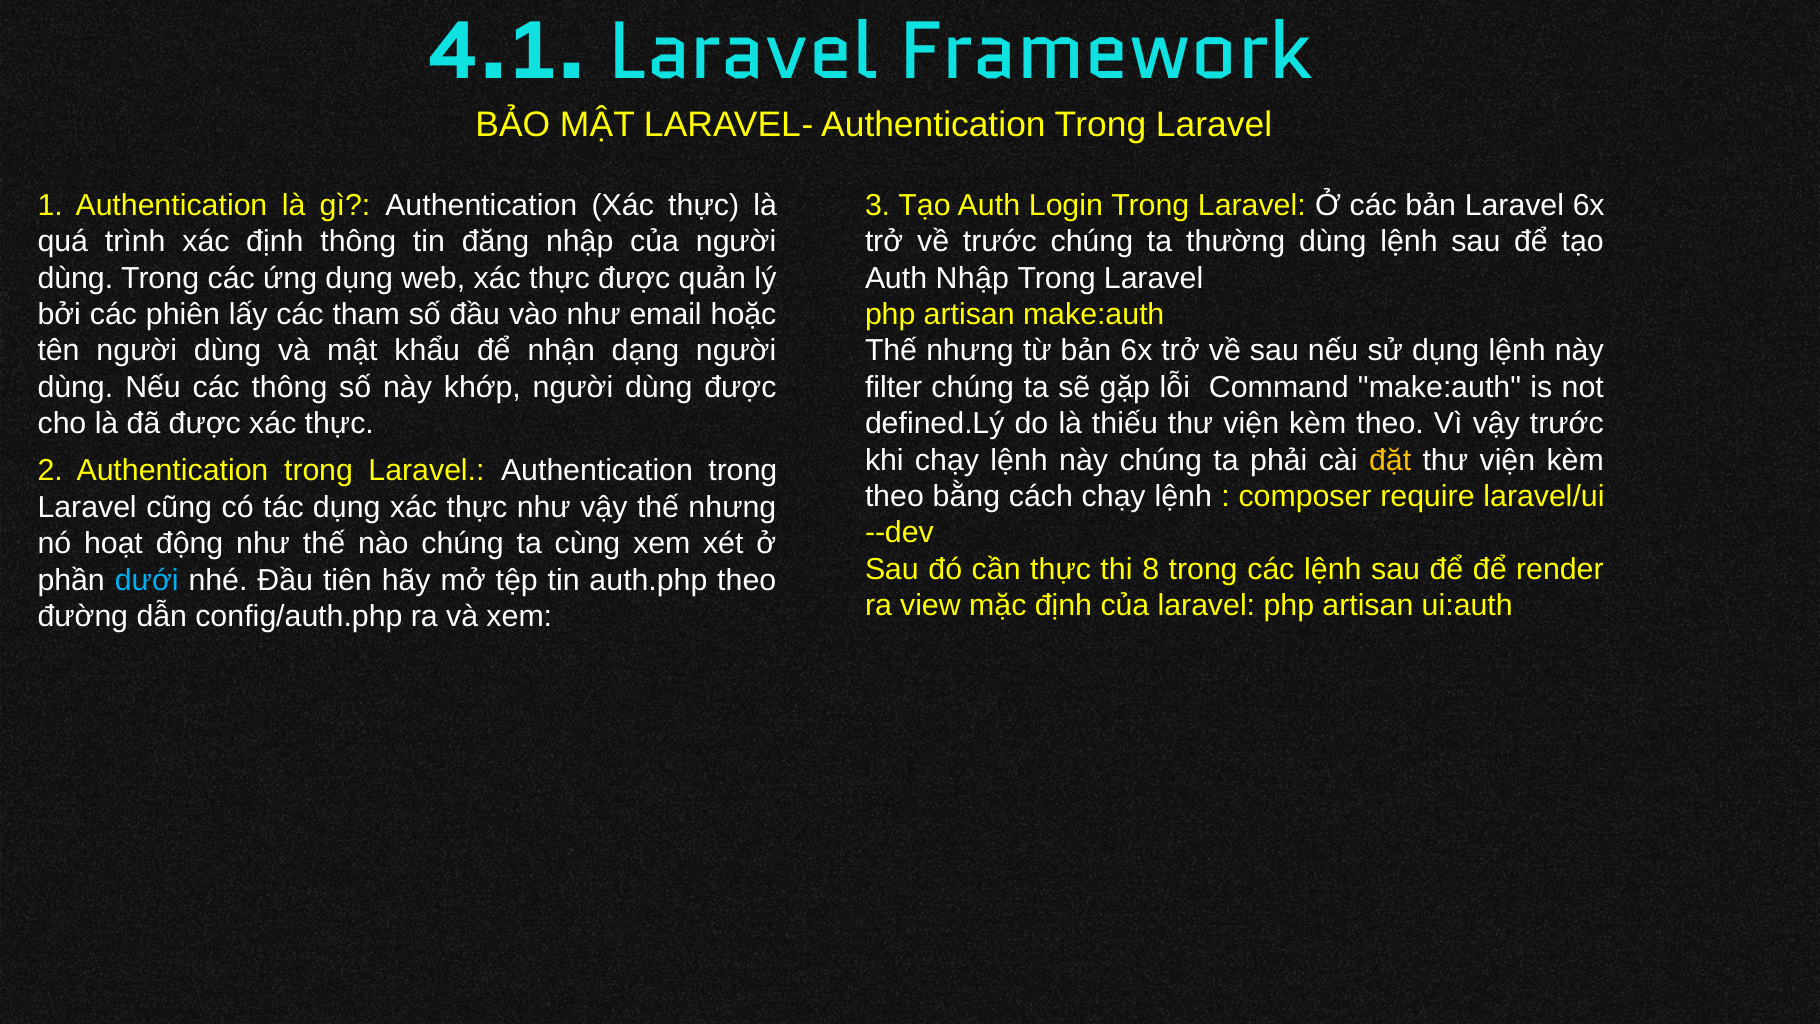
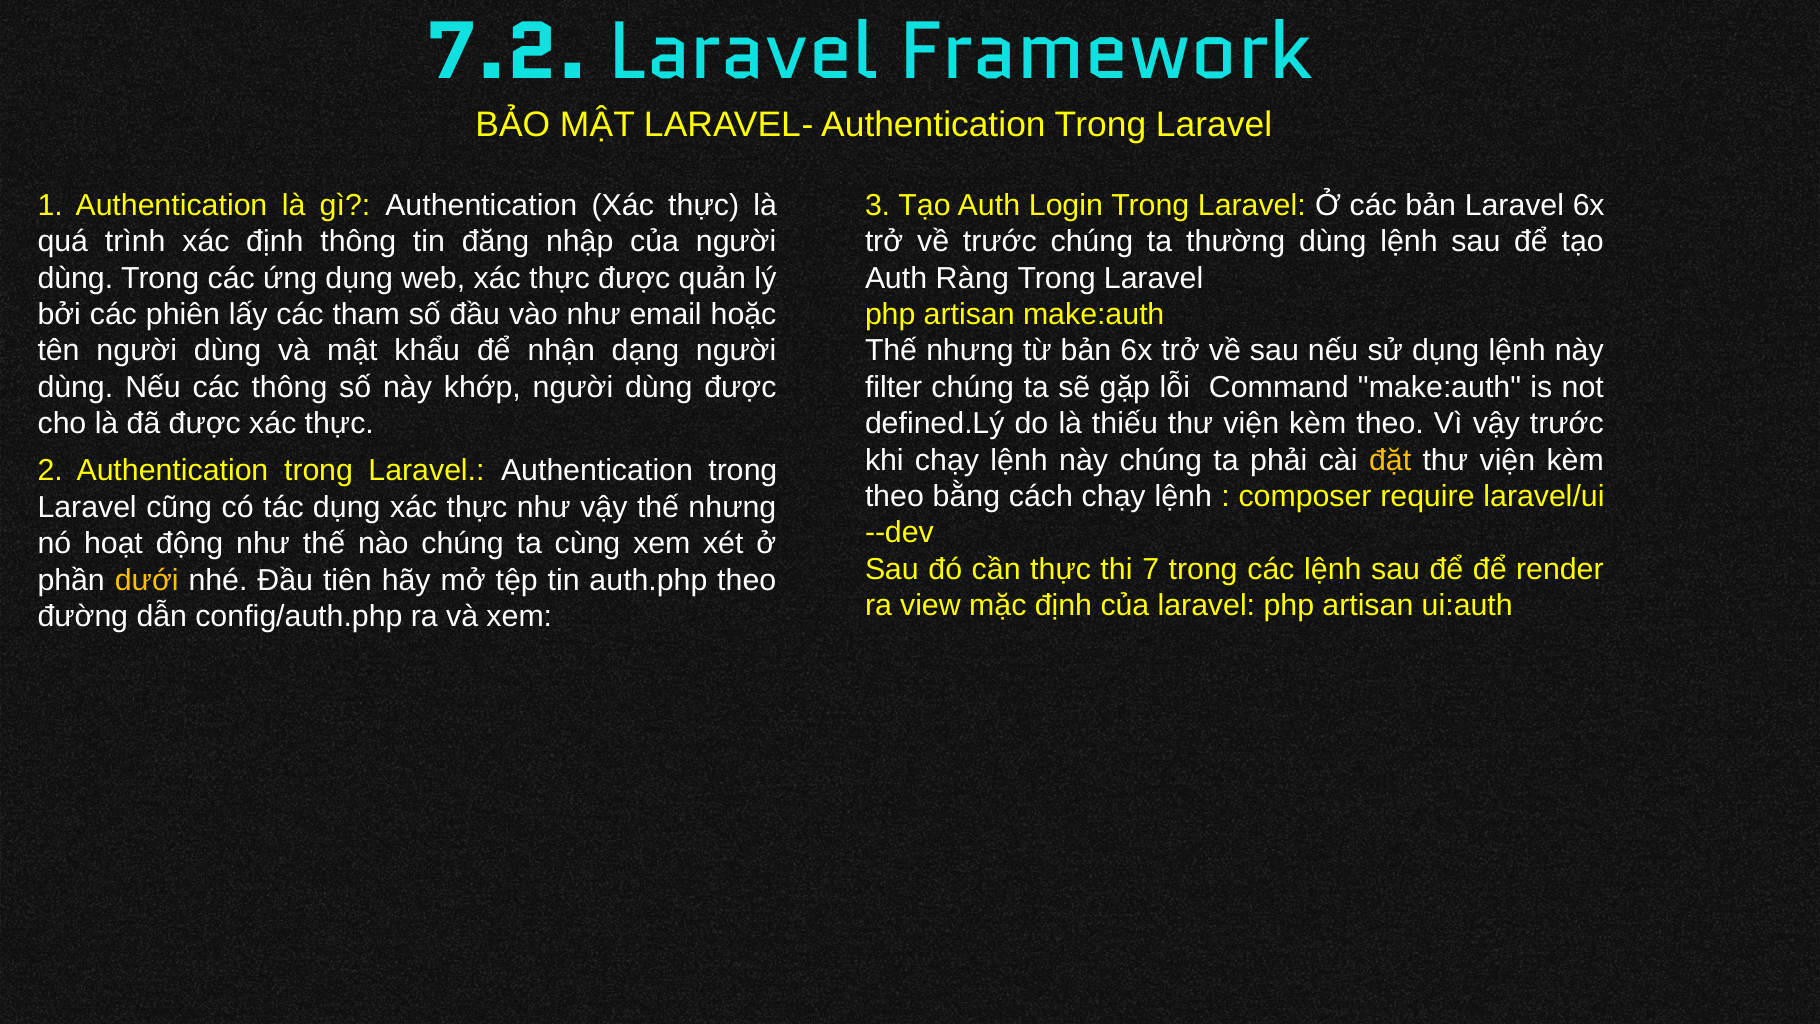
4.1: 4.1 -> 7.2 (508, 52)
Auth Nhập: Nhập -> Ràng (972, 278)
8: 8 -> 7 (1151, 569)
dưới colour: light blue -> yellow (147, 580)
